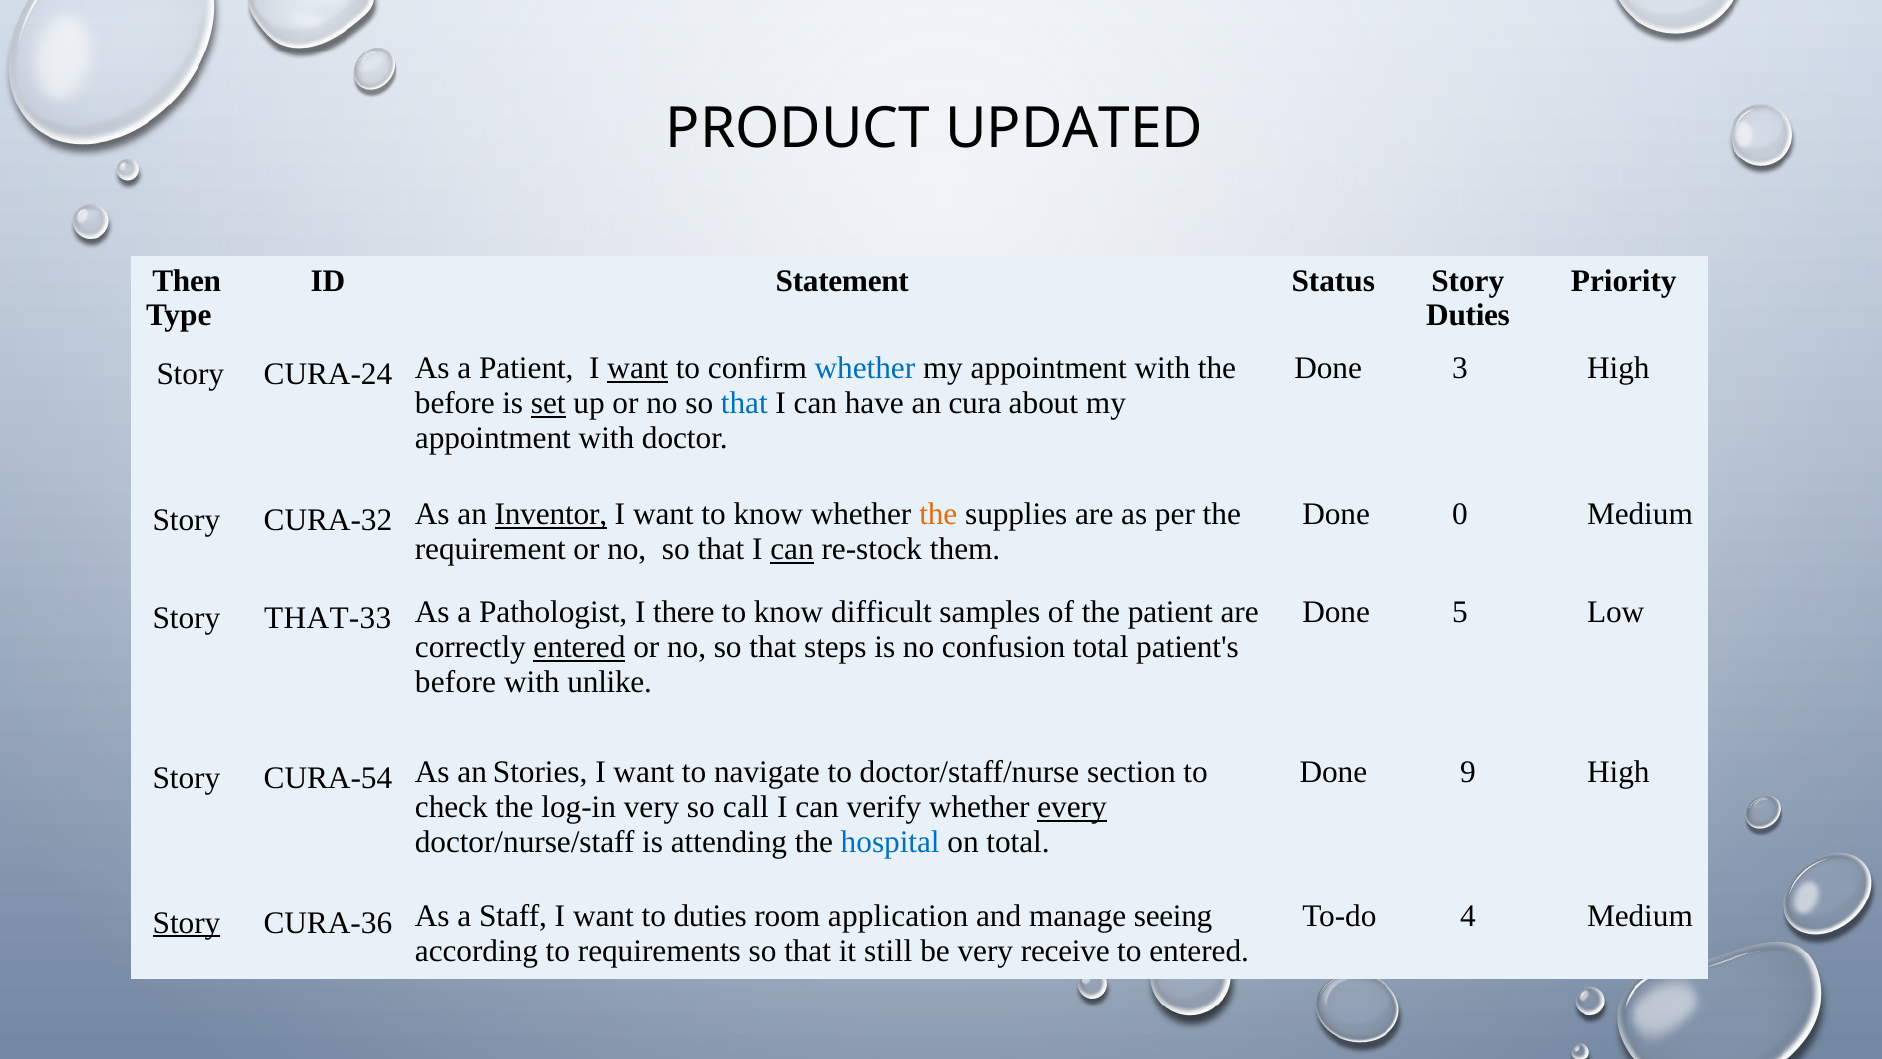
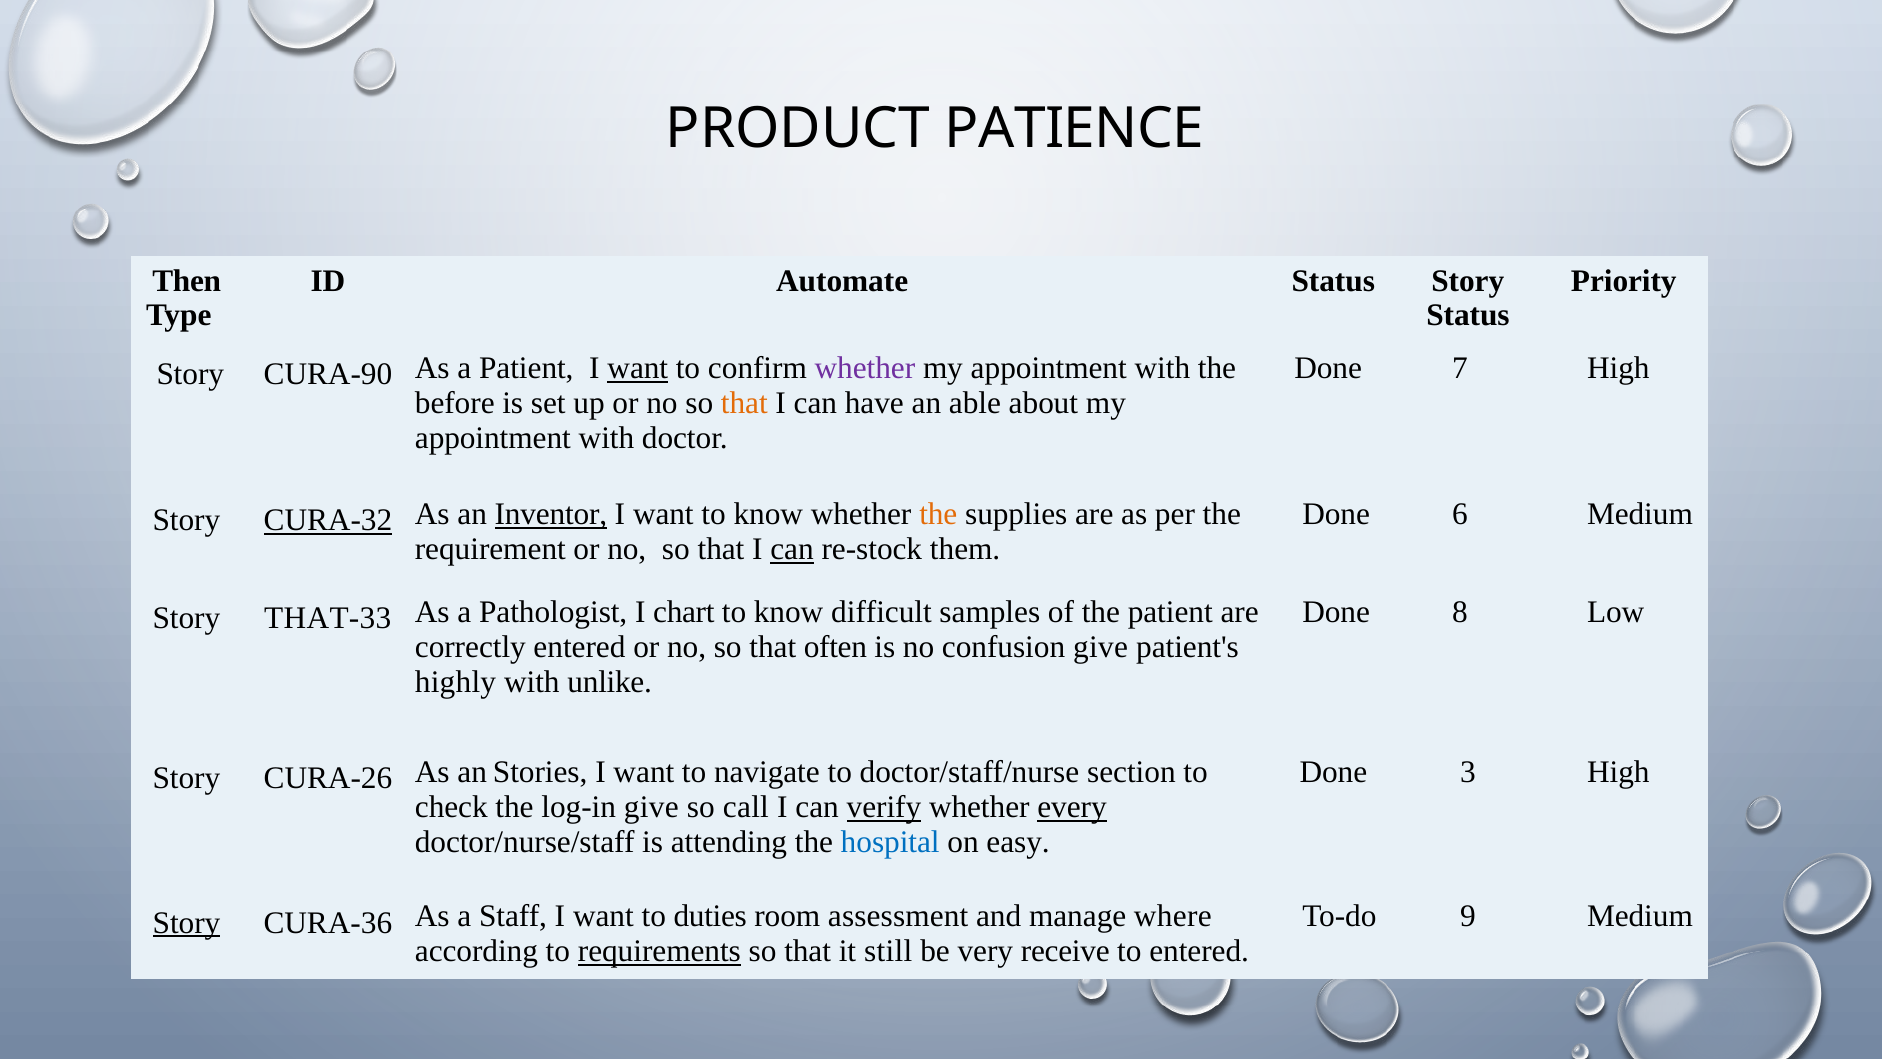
UPDATED: UPDATED -> PATIENCE (1074, 129)
Statement: Statement -> Automate (842, 281)
Duties: Duties -> Status (1468, 315)
3: 3 -> 7 (1460, 368)
CURA-24: CURA-24 -> CURA-90 (328, 374)
whether colour: blue -> purple (865, 368)
set underline: present -> none (548, 403)
that colour: blue -> orange (744, 403)
cura: cura -> able (975, 403)
0: 0 -> 6 (1460, 514)
CURA-32 underline: none -> present (328, 520)
5: 5 -> 8 (1460, 612)
there: there -> chart (684, 612)
entered underline: present -> none (579, 647)
steps: steps -> often (835, 647)
confusion total: total -> give (1101, 647)
before: before -> highly (455, 682)
9: 9 -> 3 (1468, 772)
CURA-54: CURA-54 -> CURA-26 (328, 778)
log-in very: very -> give (651, 807)
verify underline: none -> present (884, 807)
on total: total -> easy (1018, 842)
4: 4 -> 9 (1468, 916)
application: application -> assessment (898, 916)
seeing: seeing -> where (1173, 916)
requirements underline: none -> present (659, 951)
